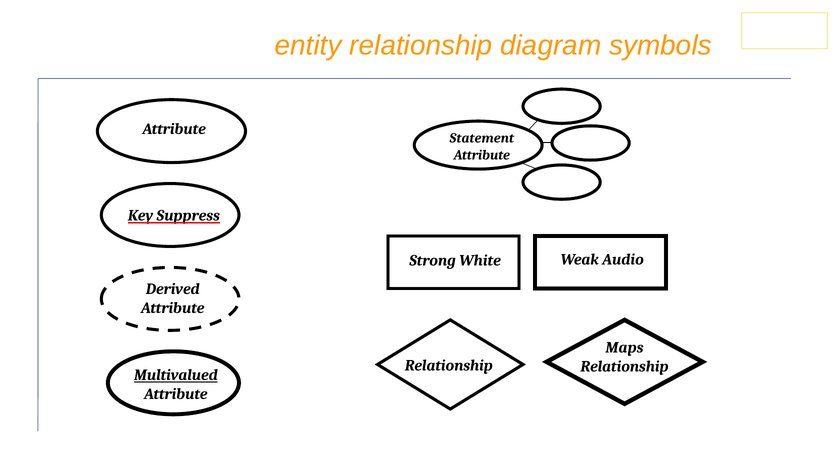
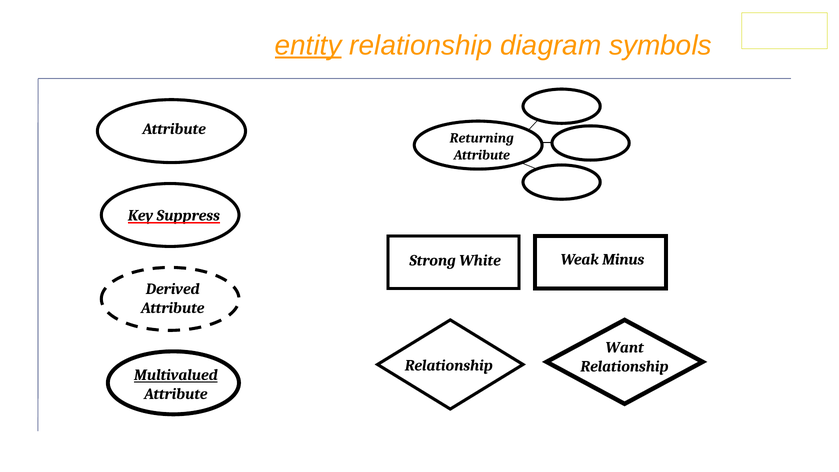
entity underline: none -> present (308, 46)
Statement: Statement -> Returning (482, 138)
Audio: Audio -> Minus (623, 260)
Maps: Maps -> Want (625, 348)
